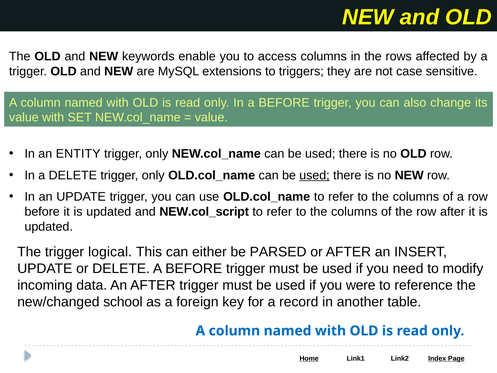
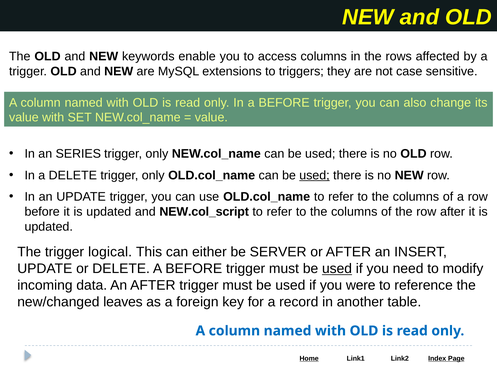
ENTITY: ENTITY -> SERIES (78, 154)
PARSED: PARSED -> SERVER (278, 252)
used underline: none -> present (337, 268)
school: school -> leaves (123, 302)
